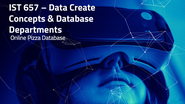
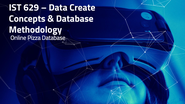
657: 657 -> 629 (31, 8)
Departments: Departments -> Methodology (35, 30)
